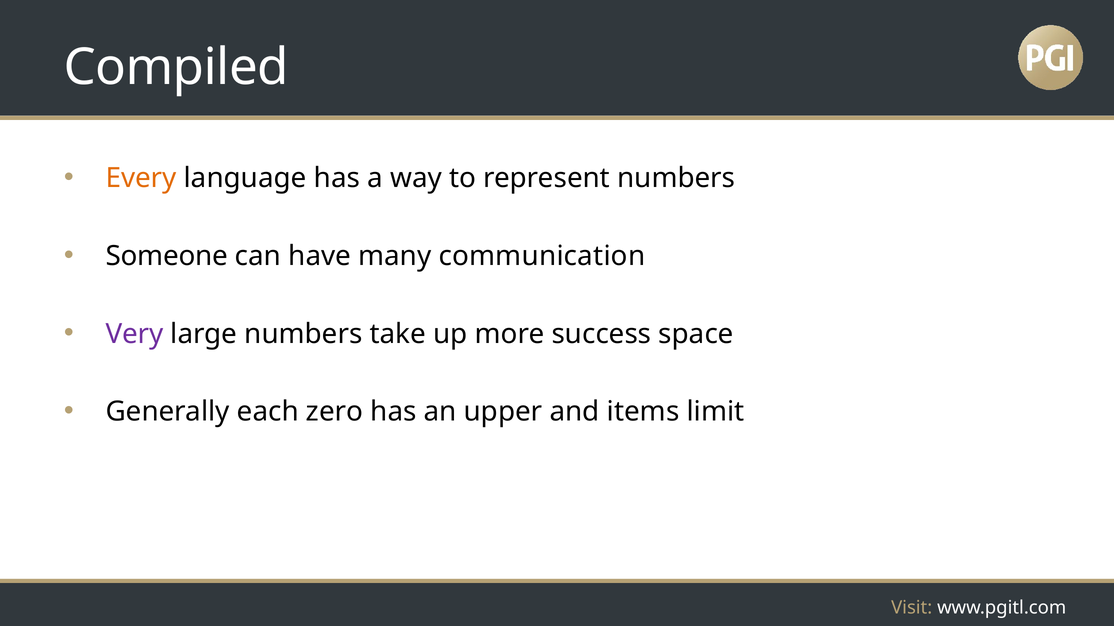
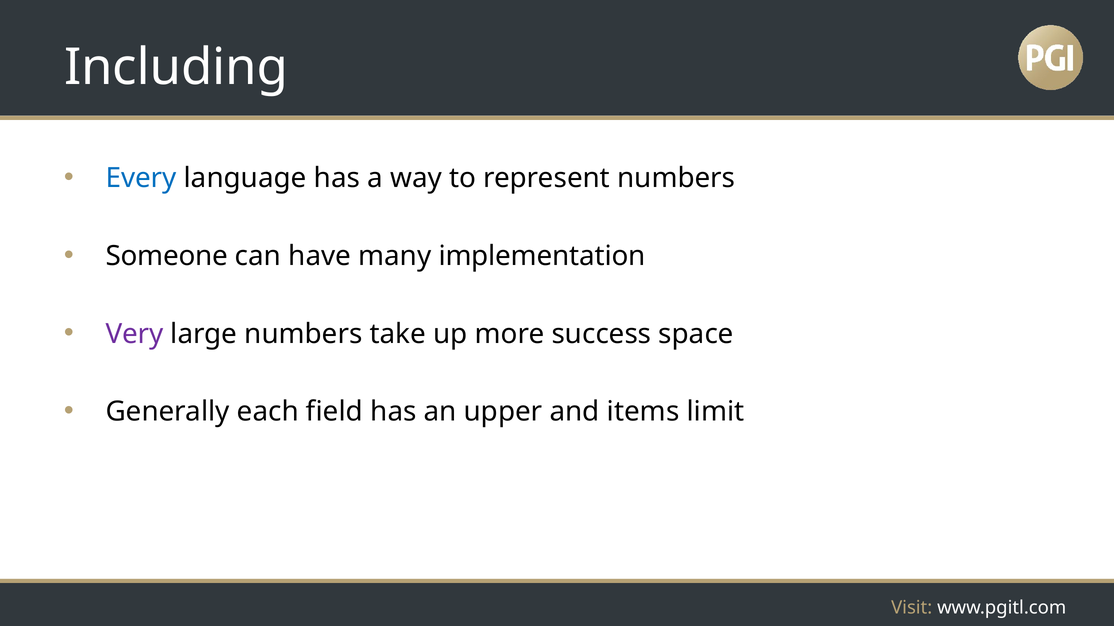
Compiled: Compiled -> Including (176, 67)
Every colour: orange -> blue (141, 178)
communication: communication -> implementation (542, 256)
zero: zero -> field (334, 412)
